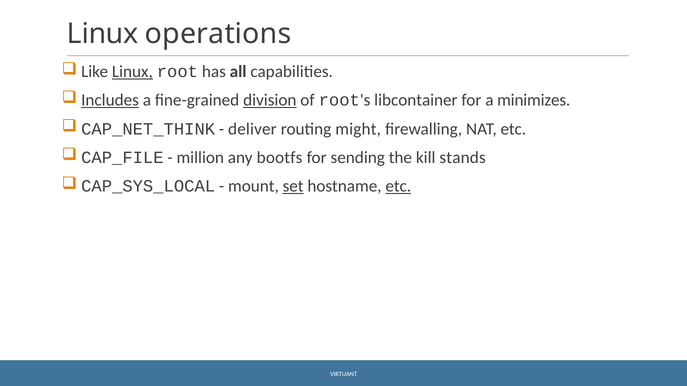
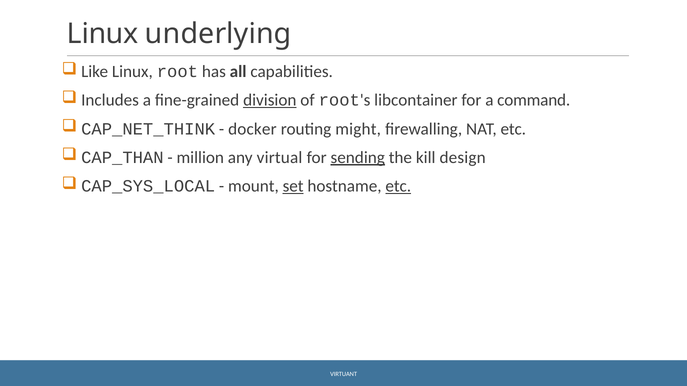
operations: operations -> underlying (218, 34)
Linux underline: present -> none (132, 72)
Includes underline: present -> none (110, 100)
minimizes: minimizes -> command (534, 100)
deliver: deliver -> docker (252, 129)
CAP_FILE: CAP_FILE -> CAP_THAN (122, 158)
bootfs: bootfs -> virtual (280, 158)
sending underline: none -> present (358, 158)
stands: stands -> design (463, 158)
